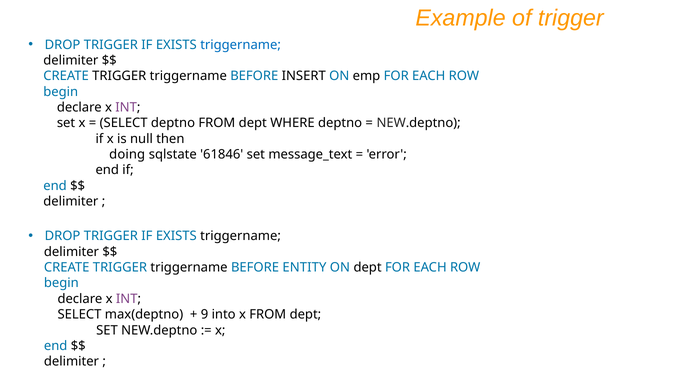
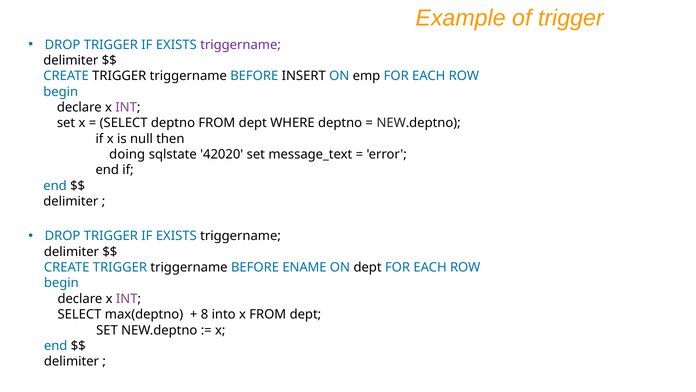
triggername colour: blue -> purple (241, 45)
61846: 61846 -> 42020 (222, 154)
ENTITY: ENTITY -> ENAME (305, 267)
9: 9 -> 8 (205, 314)
